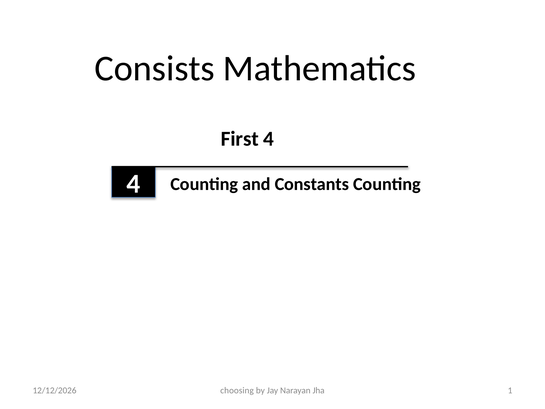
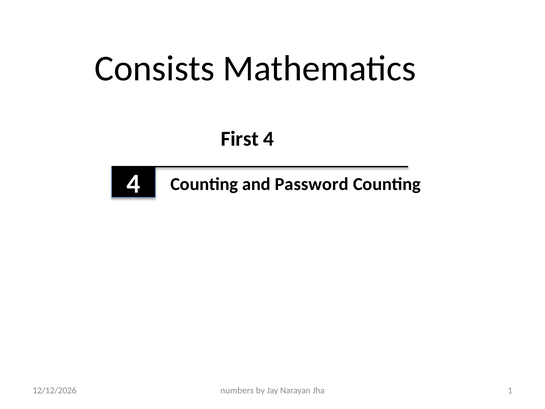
Constants: Constants -> Password (312, 184)
choosing: choosing -> numbers (237, 390)
